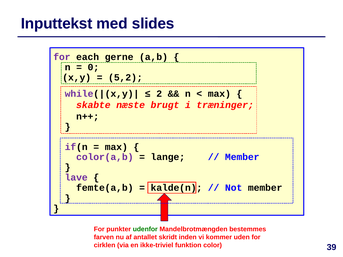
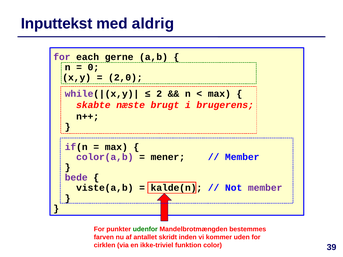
slides: slides -> aldrig (153, 24)
5,2: 5,2 -> 2,0 (125, 78)
træninger: træninger -> brugerens (225, 105)
lange: lange -> mener (168, 157)
lave: lave -> bede (76, 178)
femte(a,b: femte(a,b -> viste(a,b (105, 188)
member colour: black -> purple (265, 188)
